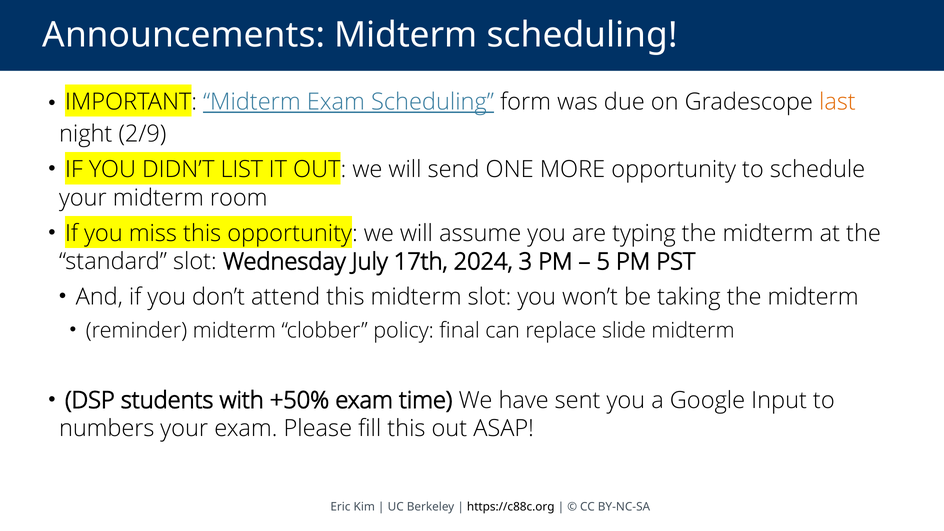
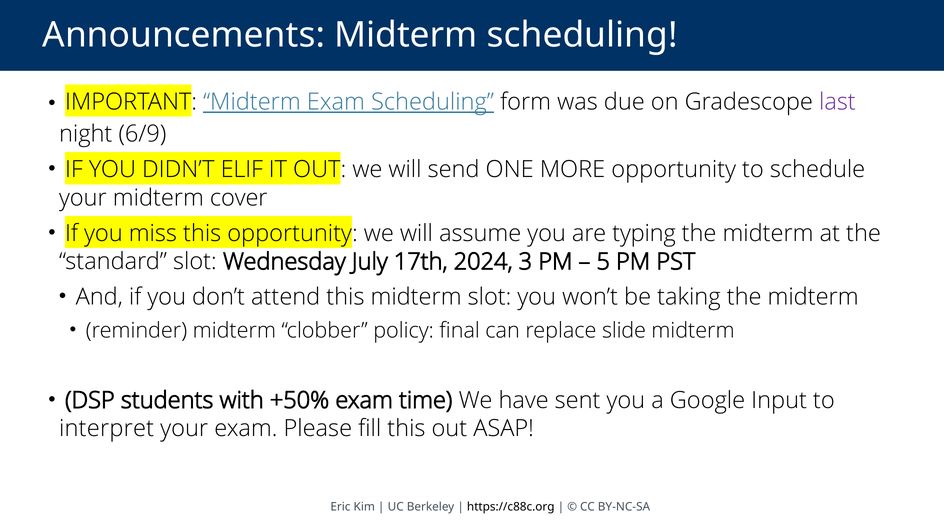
last colour: orange -> purple (837, 102)
2/9: 2/9 -> 6/9 (142, 134)
LIST: LIST -> ELIF (242, 170)
room: room -> cover (239, 198)
numbers: numbers -> interpret (107, 429)
